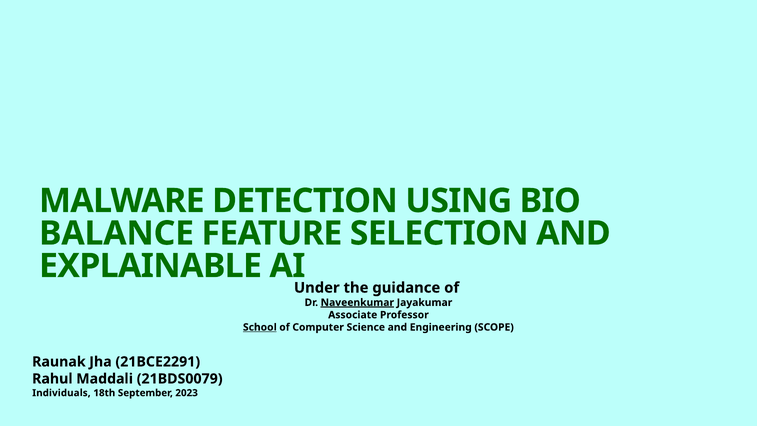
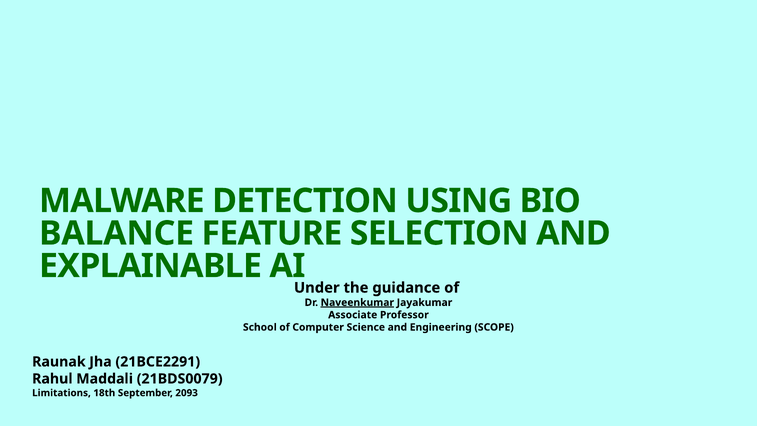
School underline: present -> none (260, 327)
Individuals: Individuals -> Limitations (61, 393)
2023: 2023 -> 2093 (187, 393)
